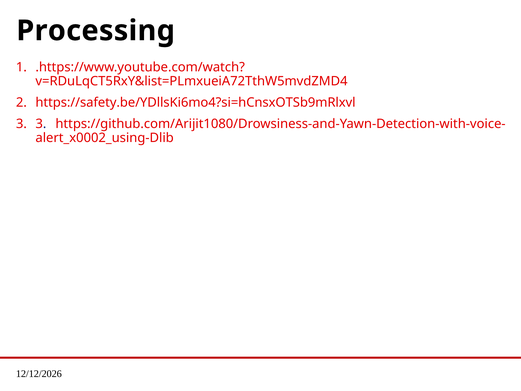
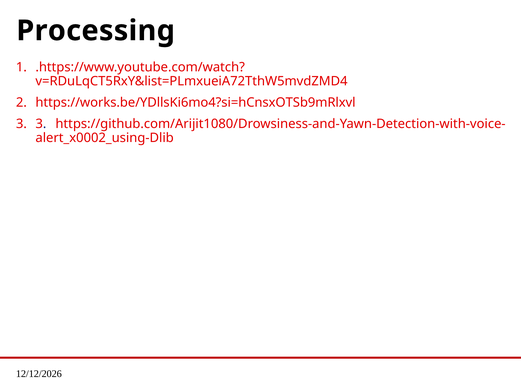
https://safety.be/YDllsKi6mo4?si=hCnsxOTSb9mRlxvl: https://safety.be/YDllsKi6mo4?si=hCnsxOTSb9mRlxvl -> https://works.be/YDllsKi6mo4?si=hCnsxOTSb9mRlxvl (196, 102)
